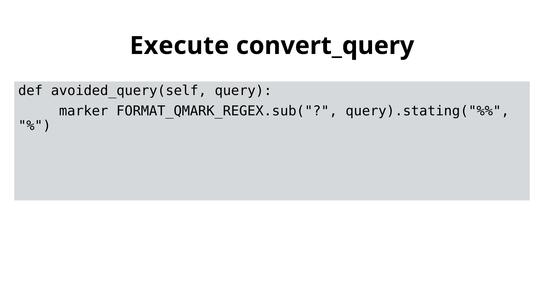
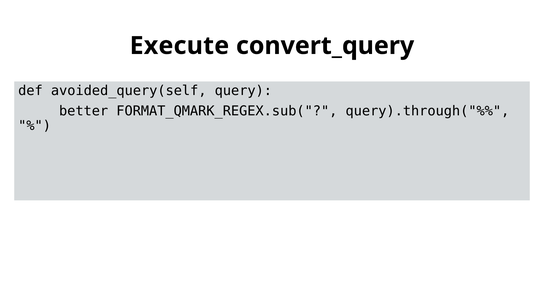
marker: marker -> better (84, 111)
query).stating("%%: query).stating("%% -> query).through("%% (427, 111)
